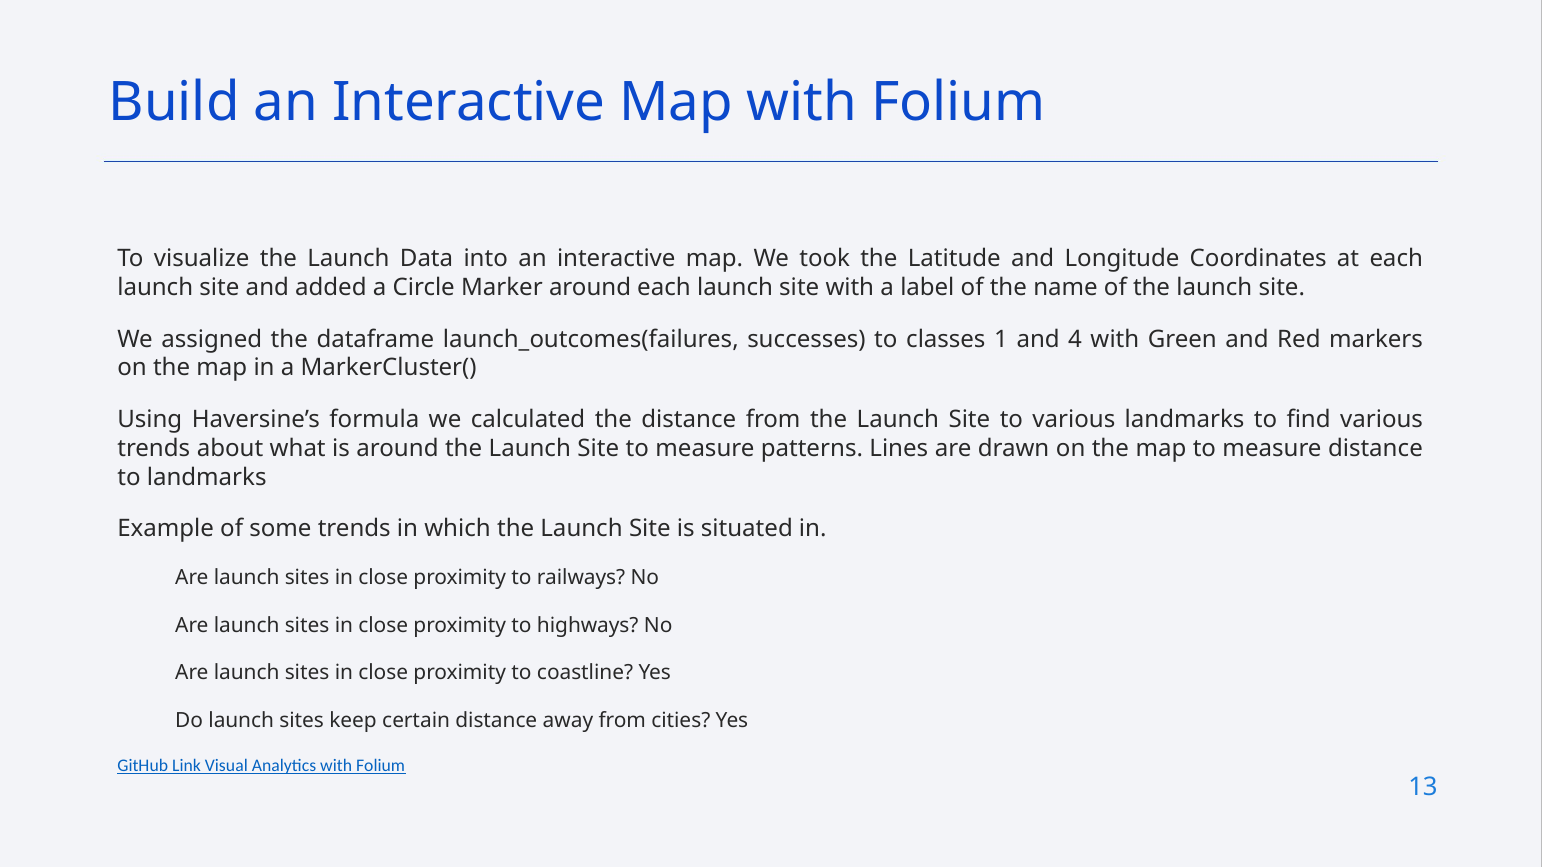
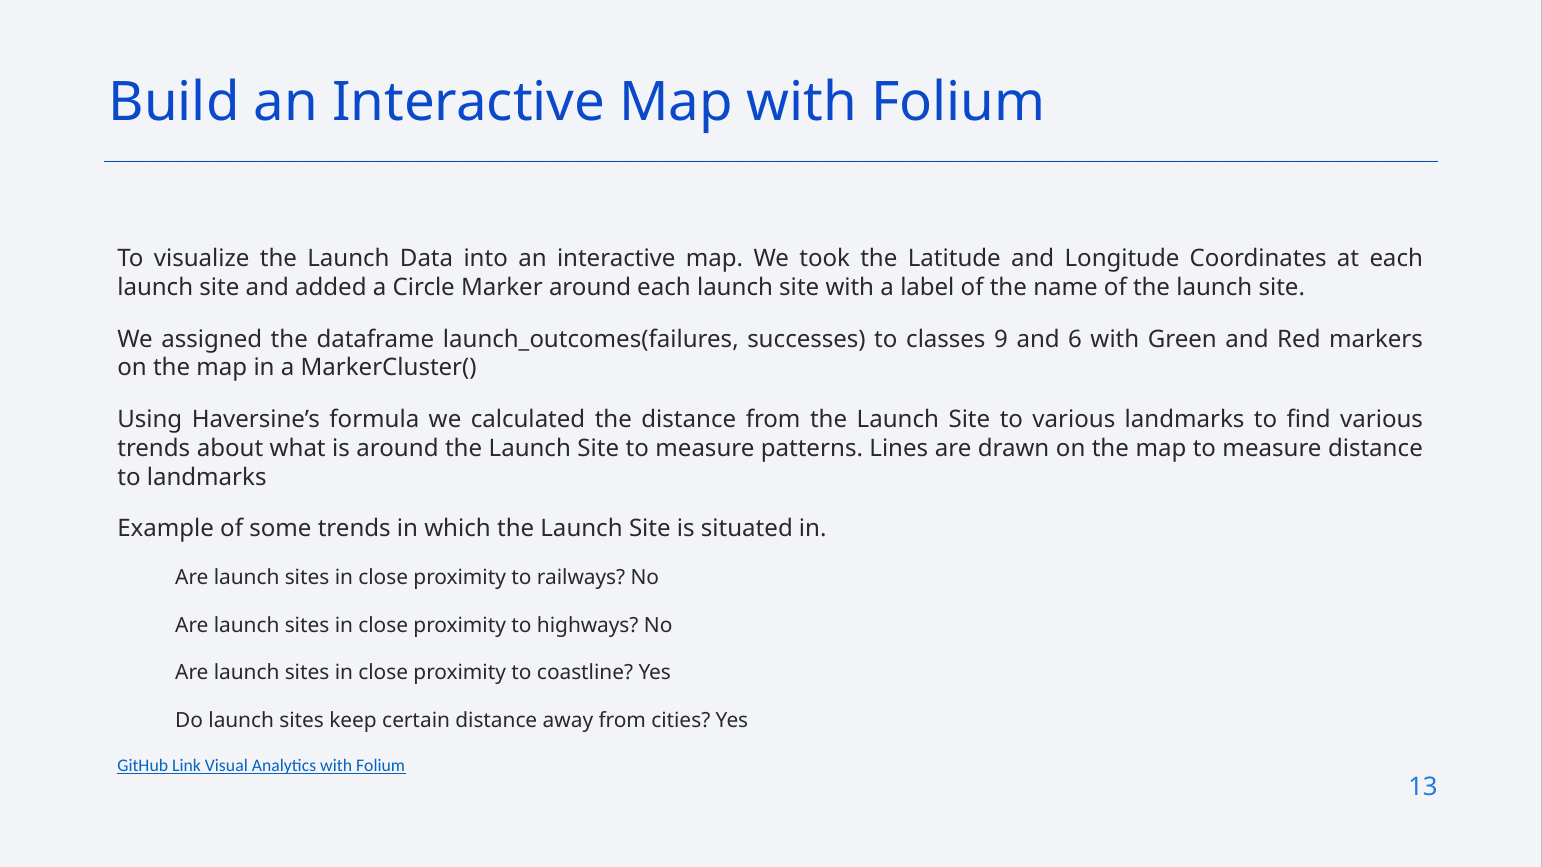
1: 1 -> 9 (1001, 339)
4: 4 -> 6 (1075, 339)
